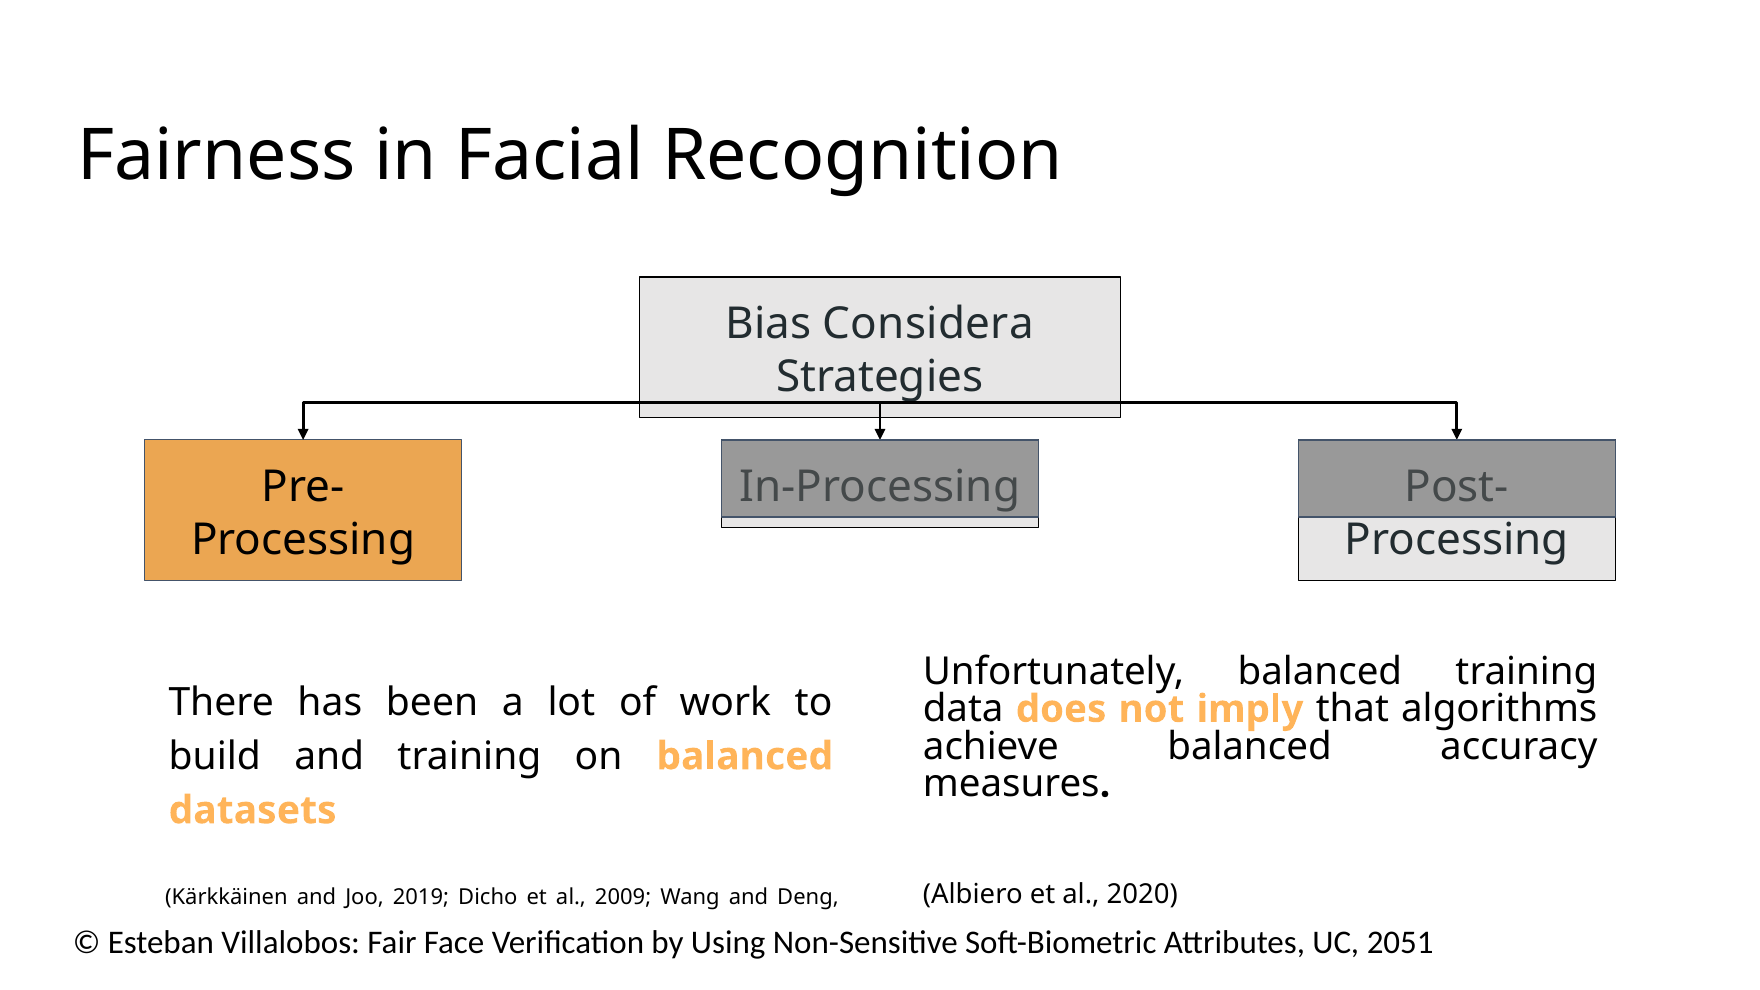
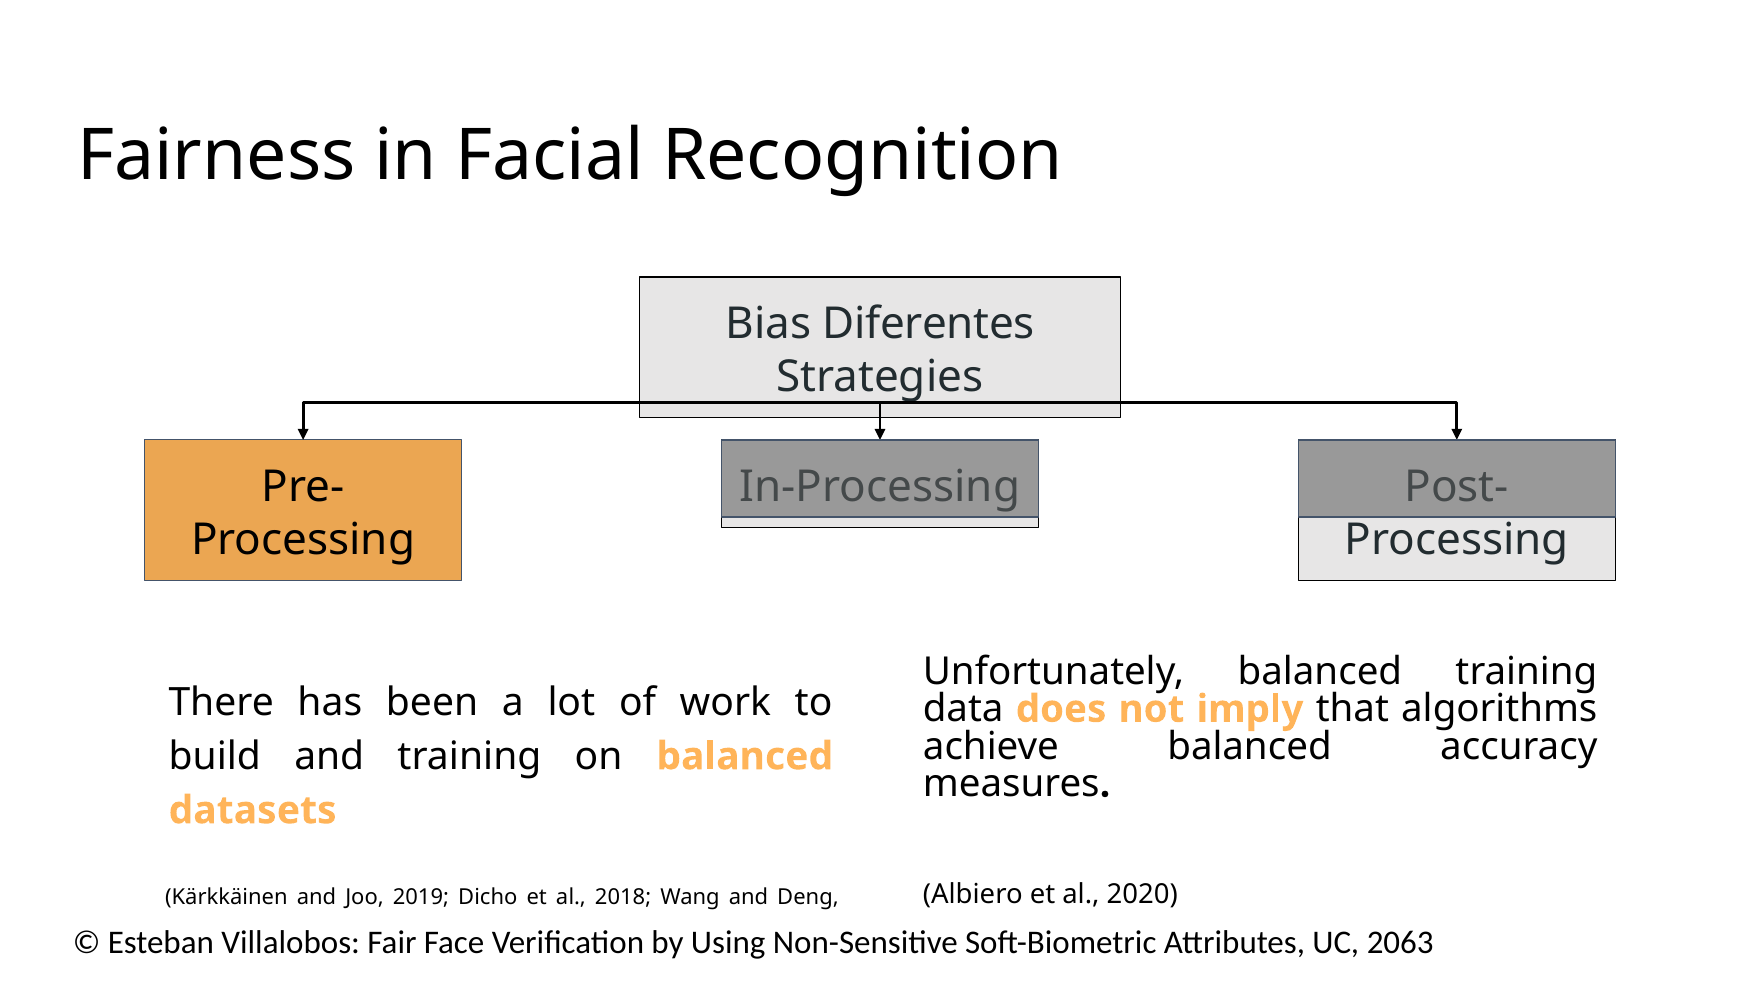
Considera: Considera -> Diferentes (929, 324)
2009: 2009 -> 2018 (623, 897)
2051: 2051 -> 2063 (1400, 943)
